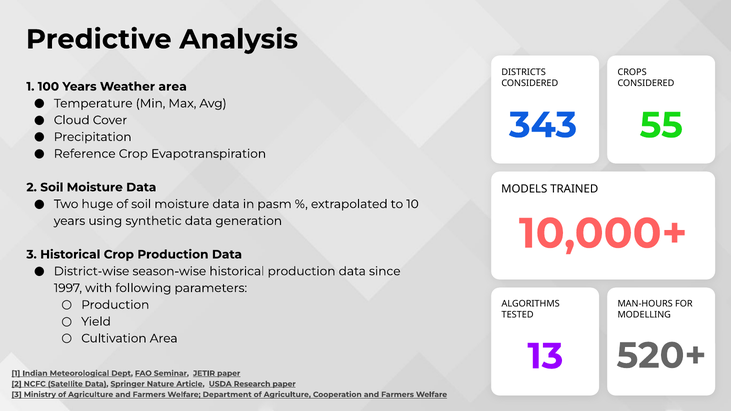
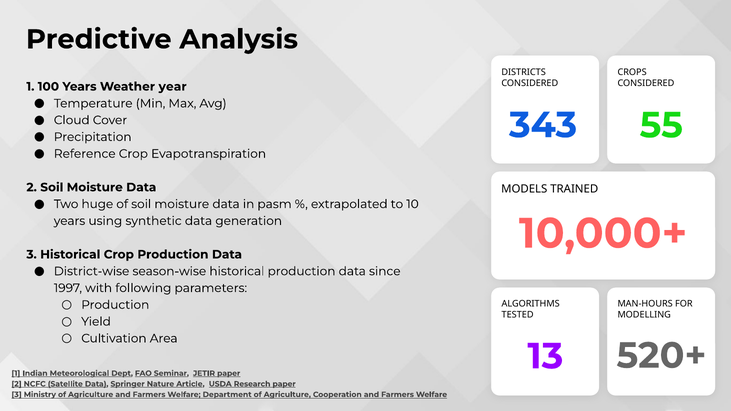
Weather area: area -> year (173, 87)
